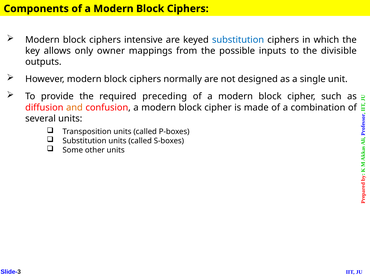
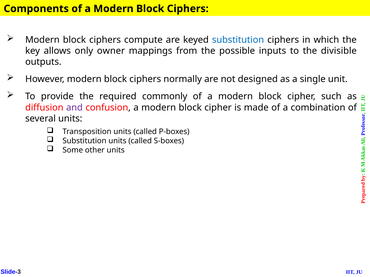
intensive: intensive -> compute (143, 40)
preceding: preceding -> commonly (165, 97)
and colour: orange -> purple (74, 108)
